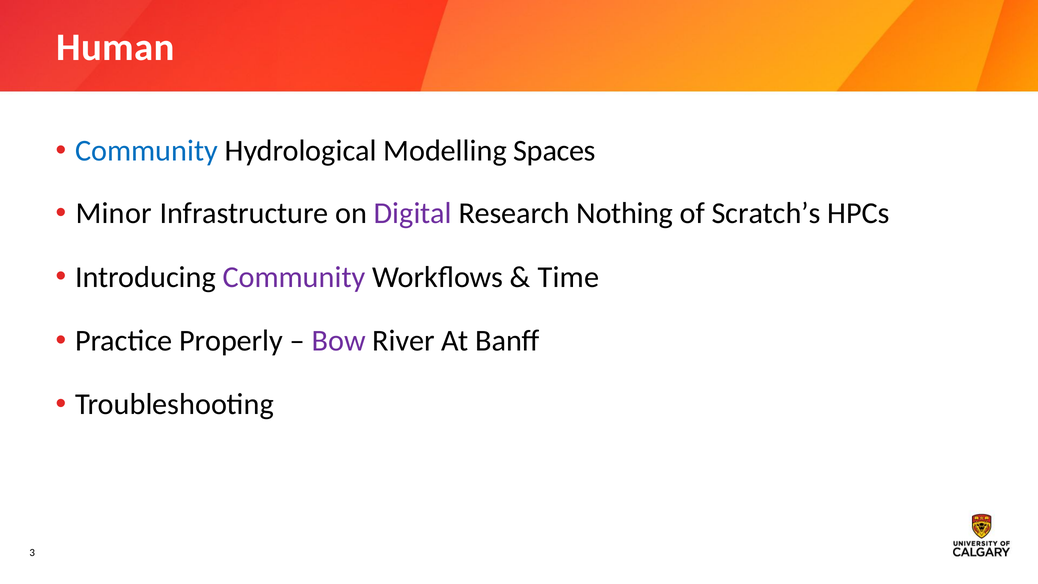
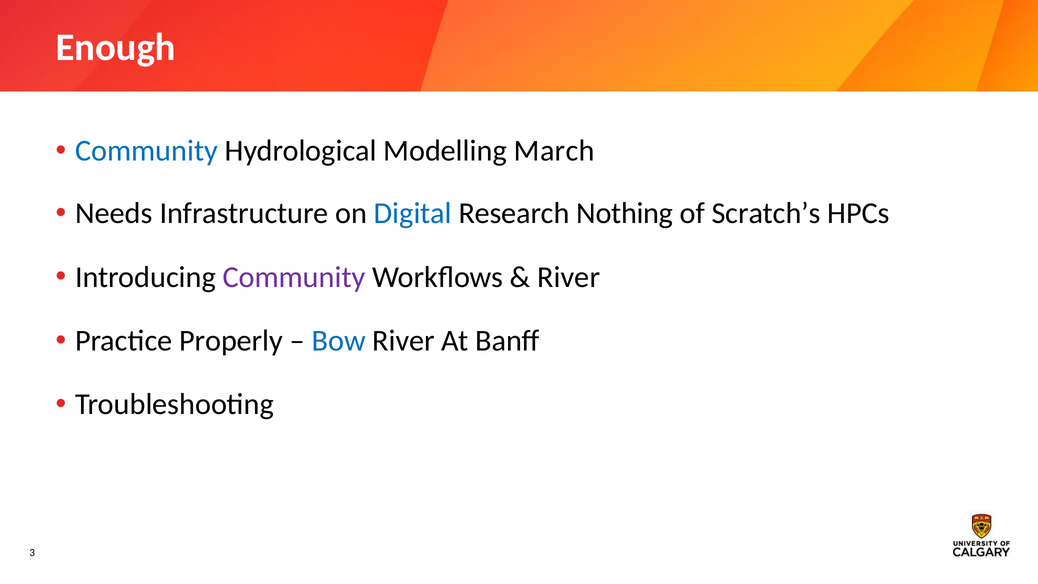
Human: Human -> Enough (116, 48)
Spaces: Spaces -> March (554, 151)
Minor: Minor -> Needs (114, 213)
Digital colour: purple -> blue (413, 213)
Time: Time -> River (569, 277)
Bow colour: purple -> blue (339, 341)
